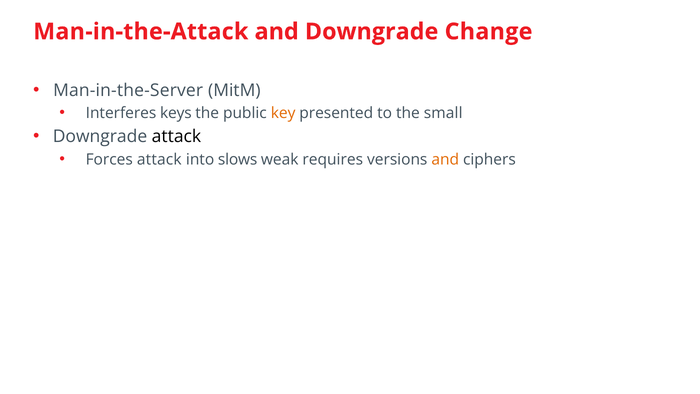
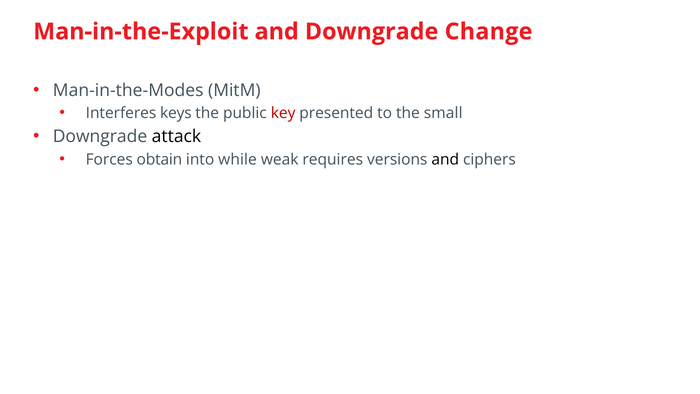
Man-in-the-Attack: Man-in-the-Attack -> Man-in-the-Exploit (141, 32)
Man-in-the-Server: Man-in-the-Server -> Man-in-the-Modes (128, 90)
key colour: orange -> red (283, 113)
Forces attack: attack -> obtain (159, 159)
slows: slows -> while (238, 159)
and colour: orange -> black (445, 159)
